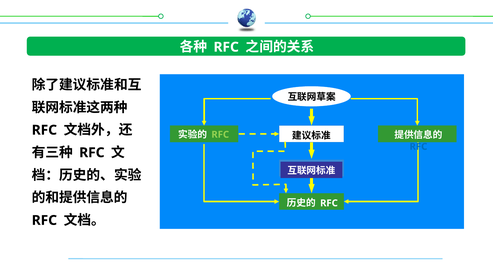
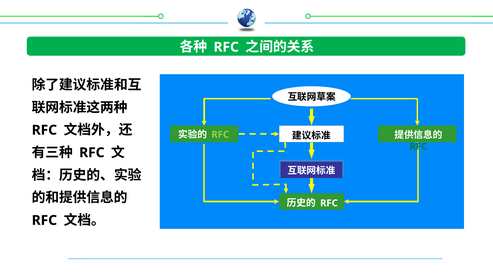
RFC colour: blue -> green (418, 147)
